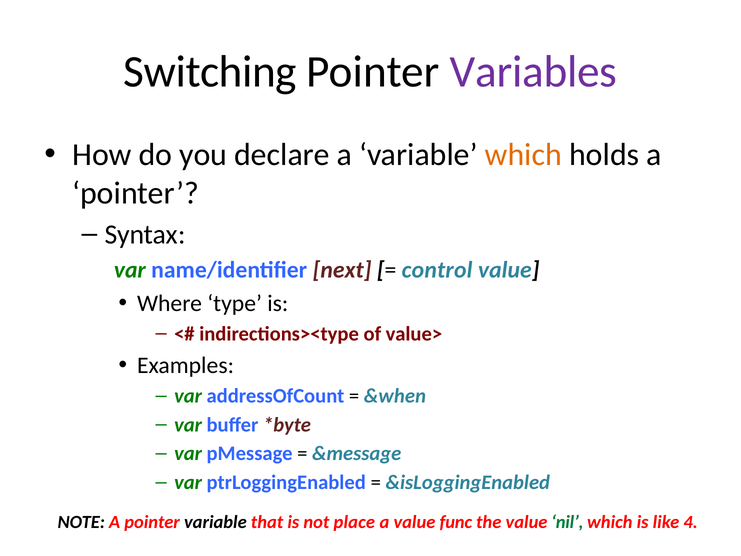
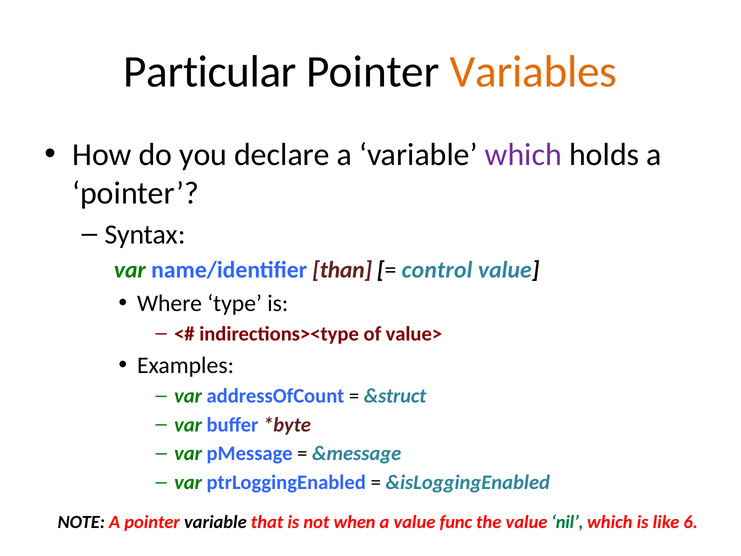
Switching: Switching -> Particular (210, 72)
Variables colour: purple -> orange (533, 72)
which colour: orange -> purple (523, 155)
next: next -> than (342, 270)
&when: &when -> &struct (395, 396)
place: place -> when (355, 522)
4: 4 -> 6 (691, 522)
